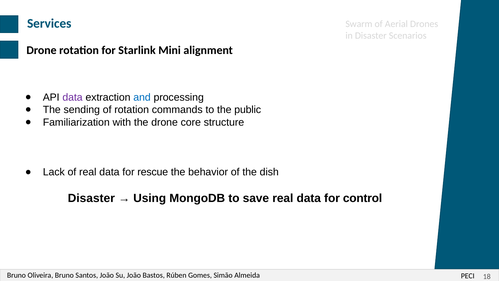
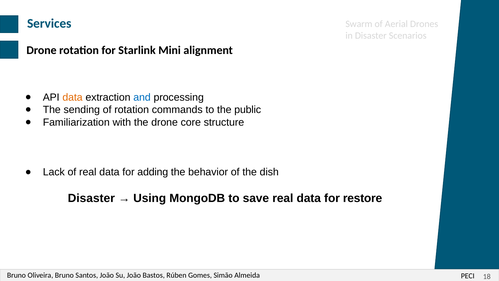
data colour: purple -> orange (73, 97)
rescue: rescue -> adding (153, 172)
control: control -> restore (363, 198)
